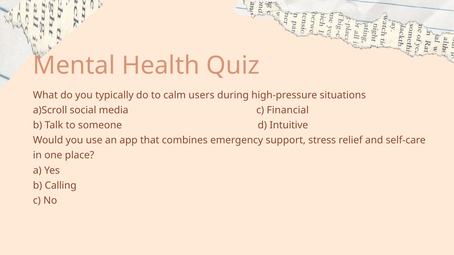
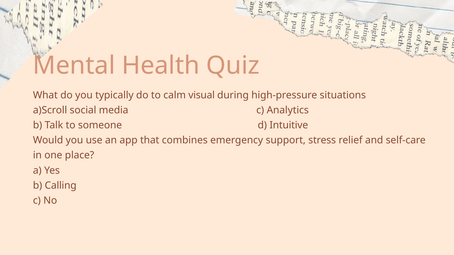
users: users -> visual (202, 95)
Financial: Financial -> Analytics (288, 110)
